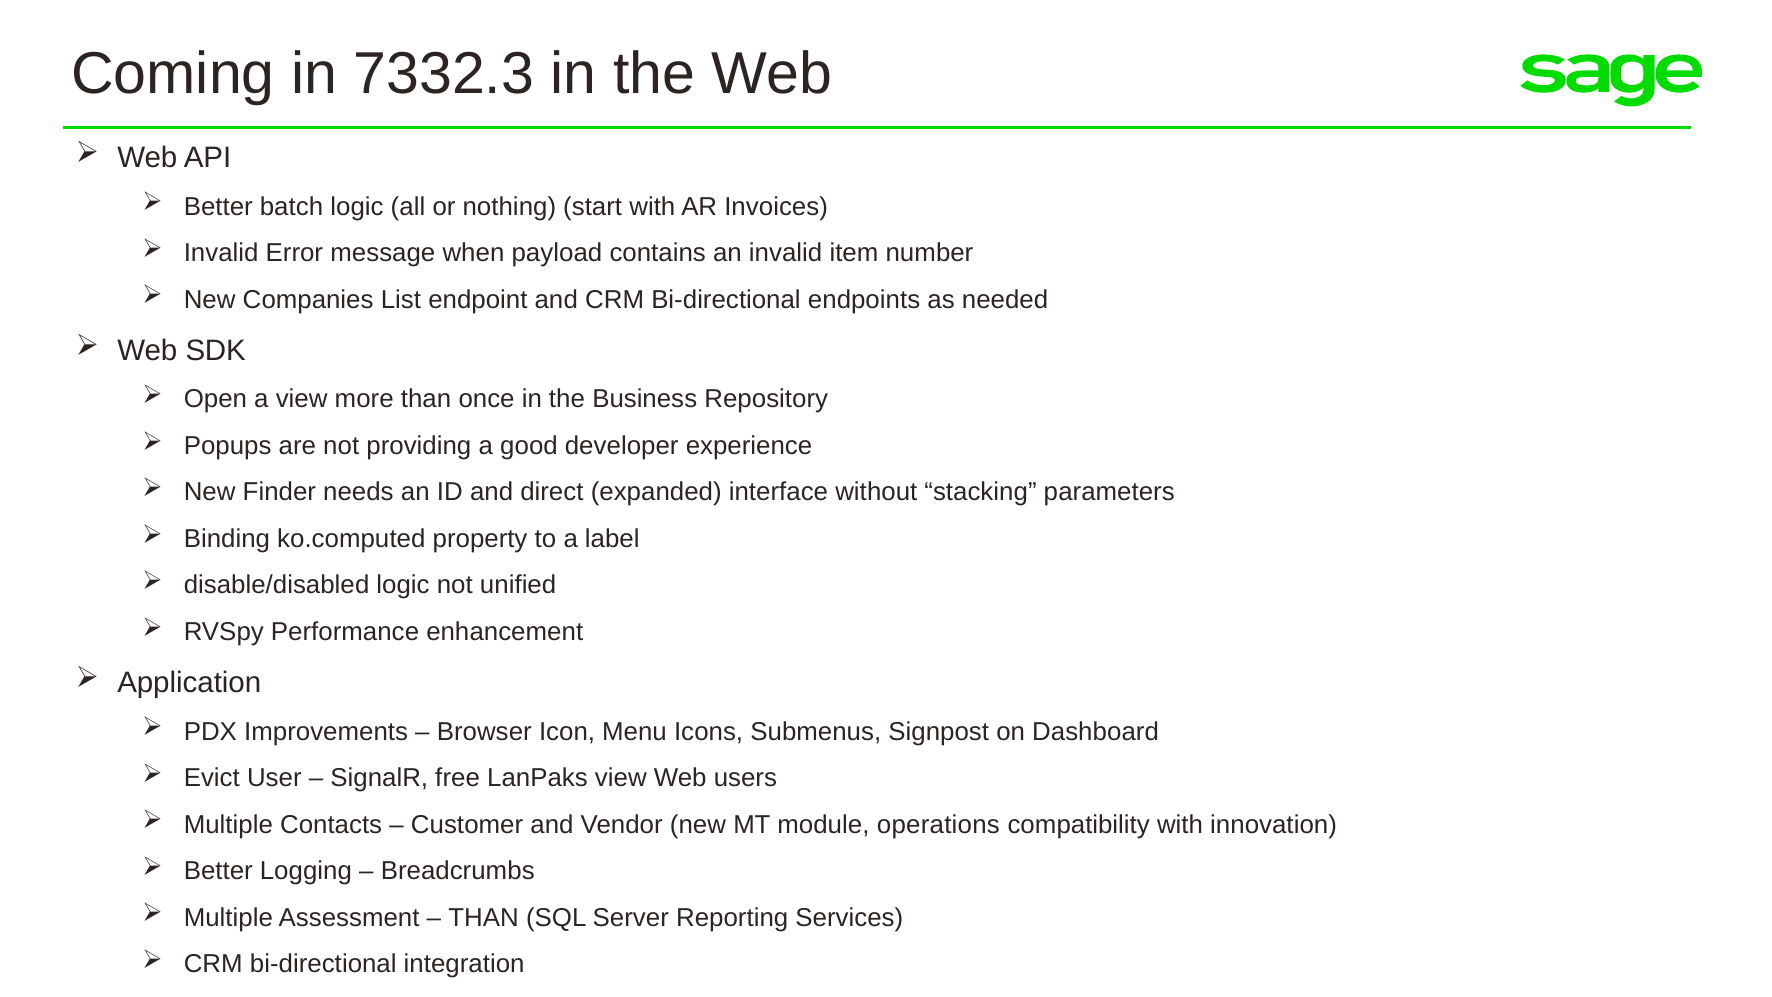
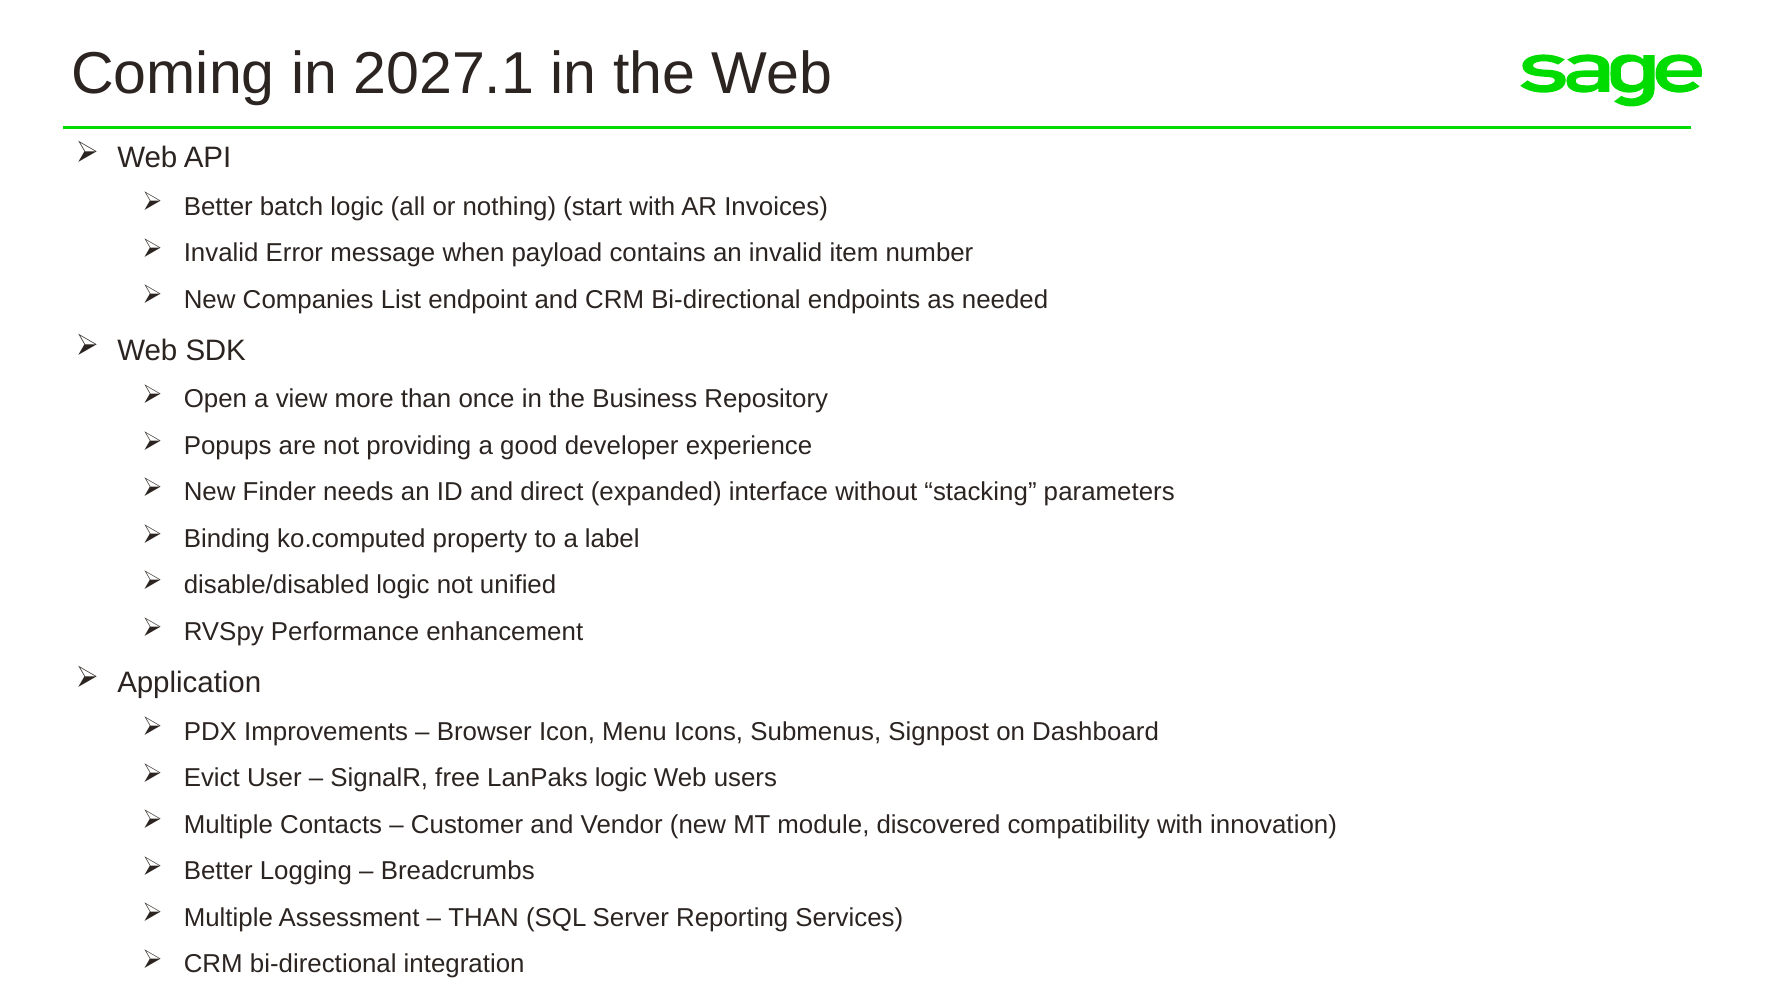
7332.3: 7332.3 -> 2027.1 (444, 74)
LanPaks view: view -> logic (621, 778)
operations: operations -> discovered (939, 824)
